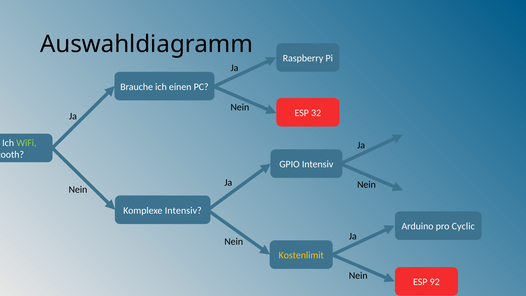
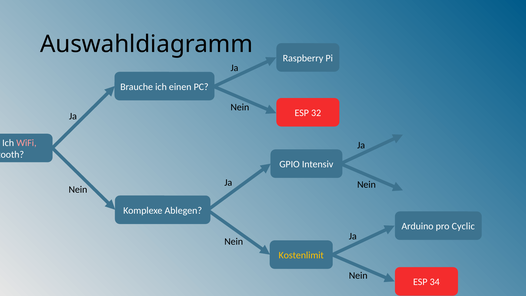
WiFi colour: light green -> pink (26, 143)
Komplexe Intensiv: Intensiv -> Ablegen (183, 210)
92: 92 -> 34 (435, 282)
